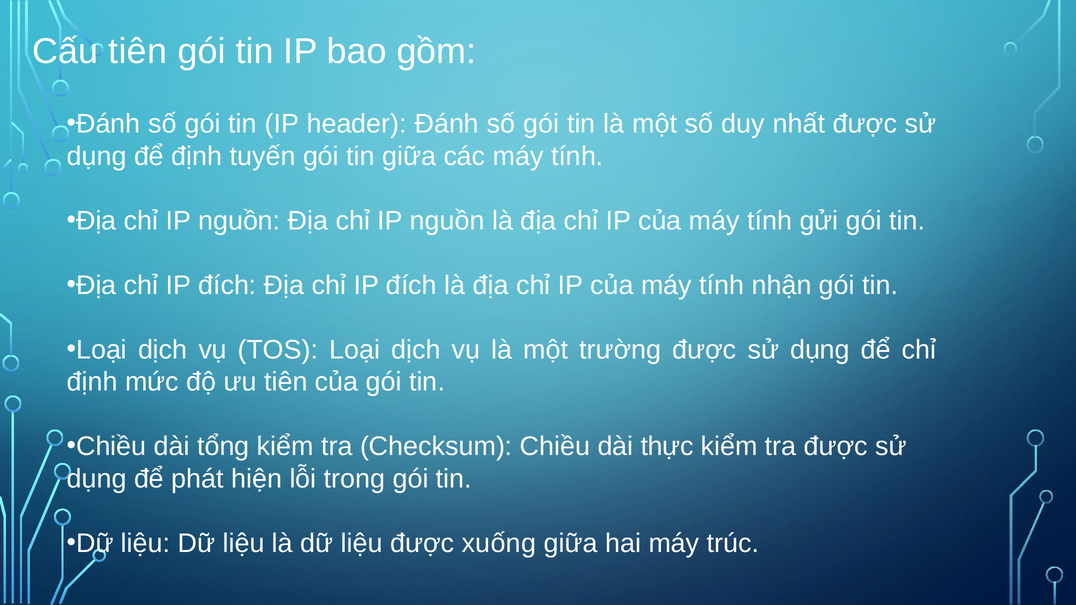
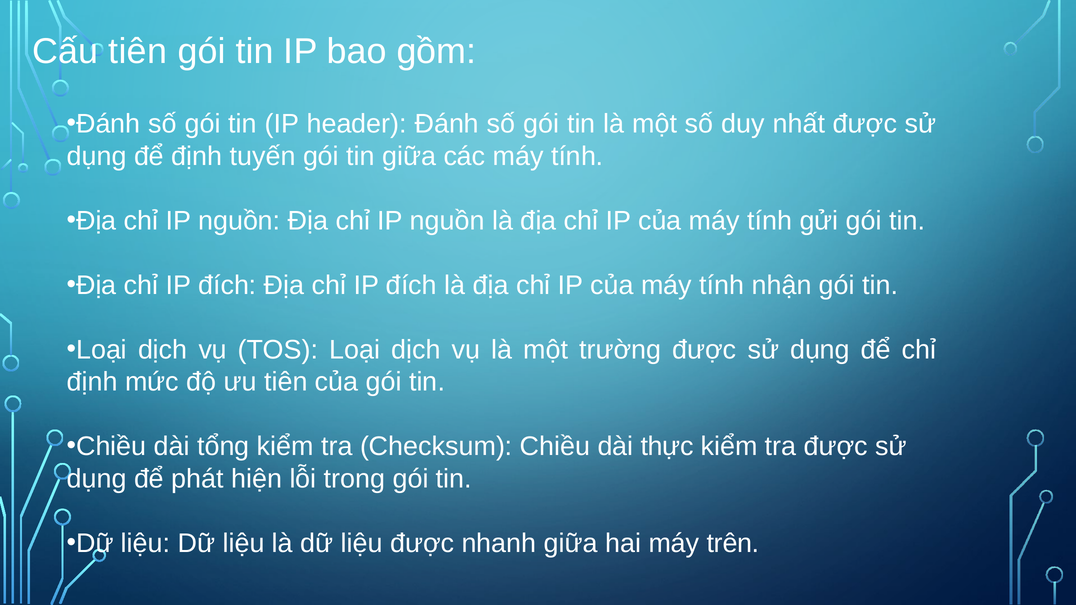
xuống: xuống -> nhanh (499, 544)
trúc: trúc -> trên (733, 544)
